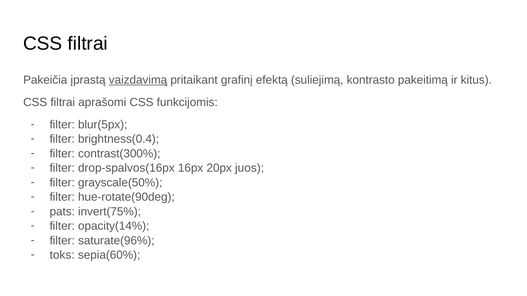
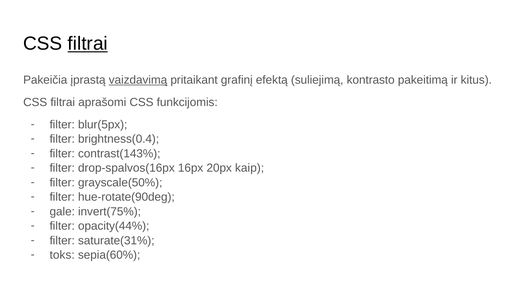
filtrai underline: none -> present (88, 44)
contrast(300%: contrast(300% -> contrast(143% (119, 154)
juos: juos -> kaip (250, 168)
pats: pats -> gale (62, 212)
opacity(14%: opacity(14% -> opacity(44% (114, 226)
saturate(96%: saturate(96% -> saturate(31% (116, 241)
